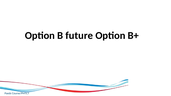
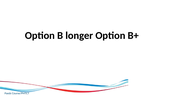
future: future -> longer (79, 36)
